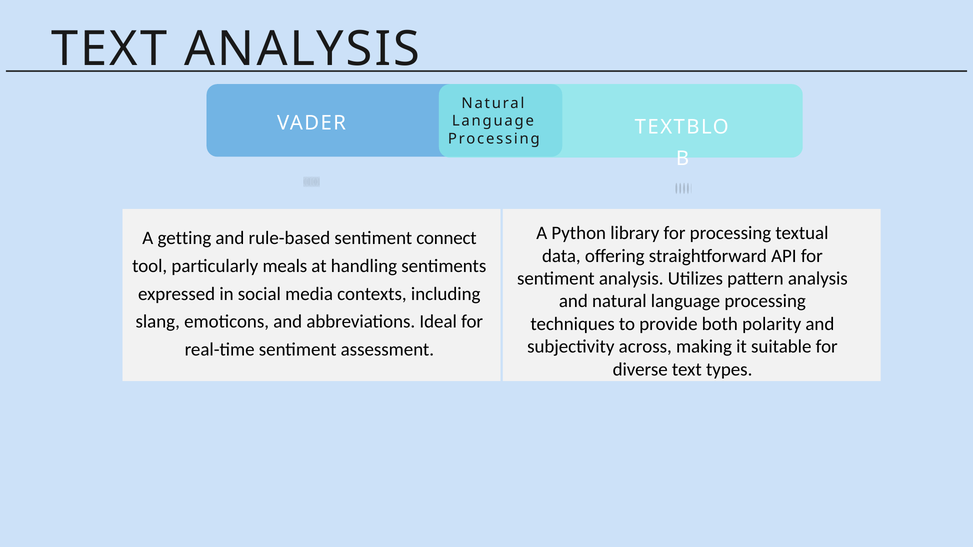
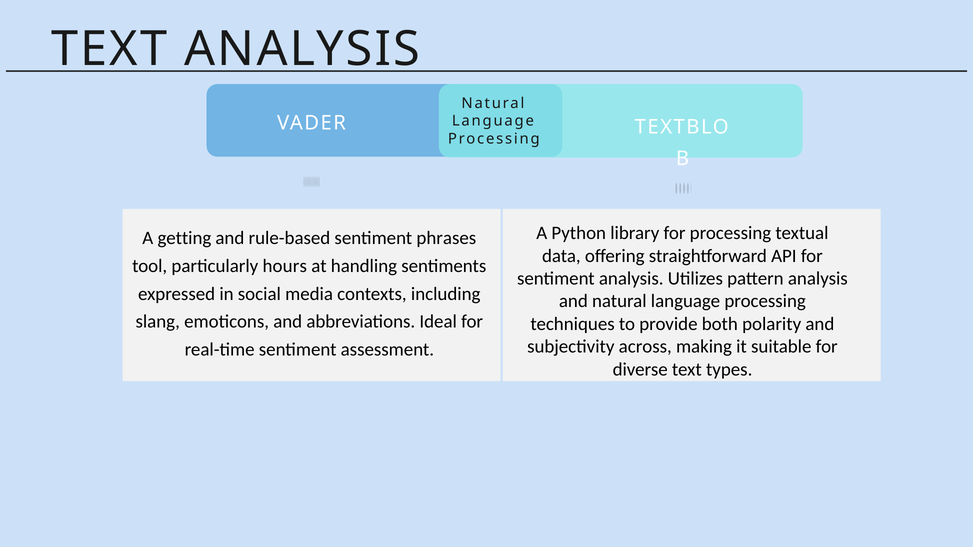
connect: connect -> phrases (446, 238)
meals: meals -> hours (285, 266)
